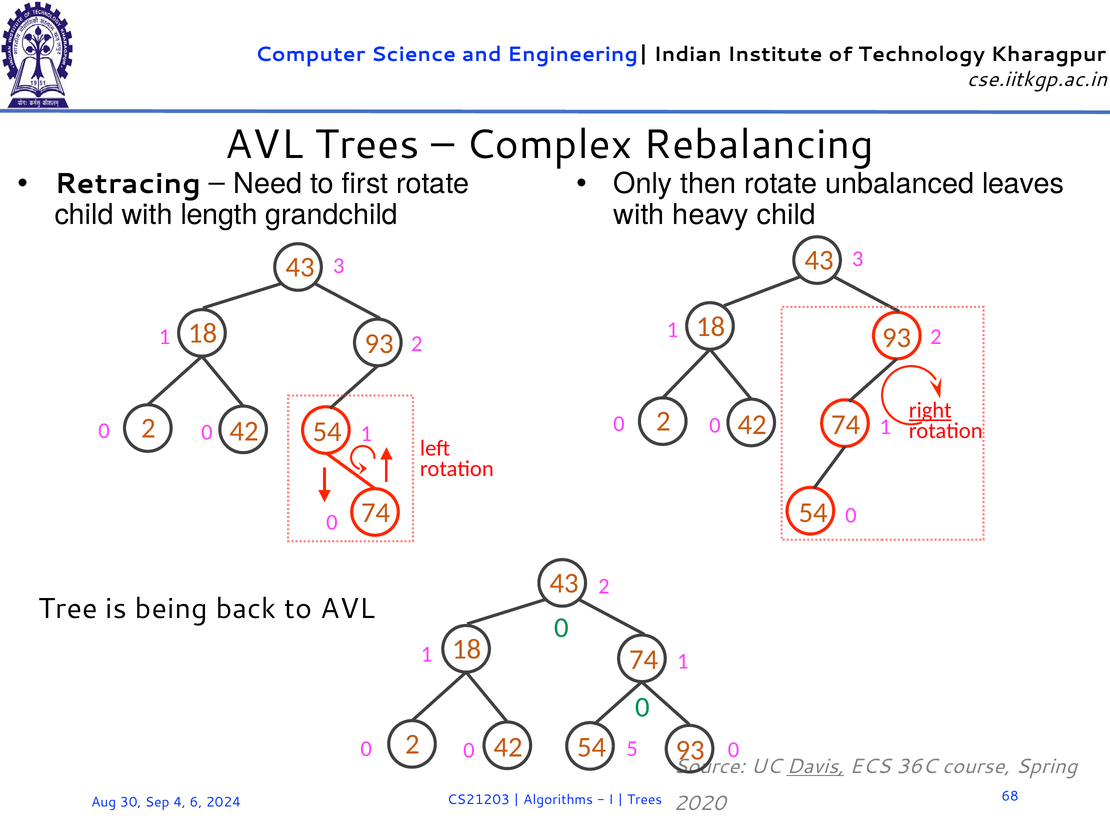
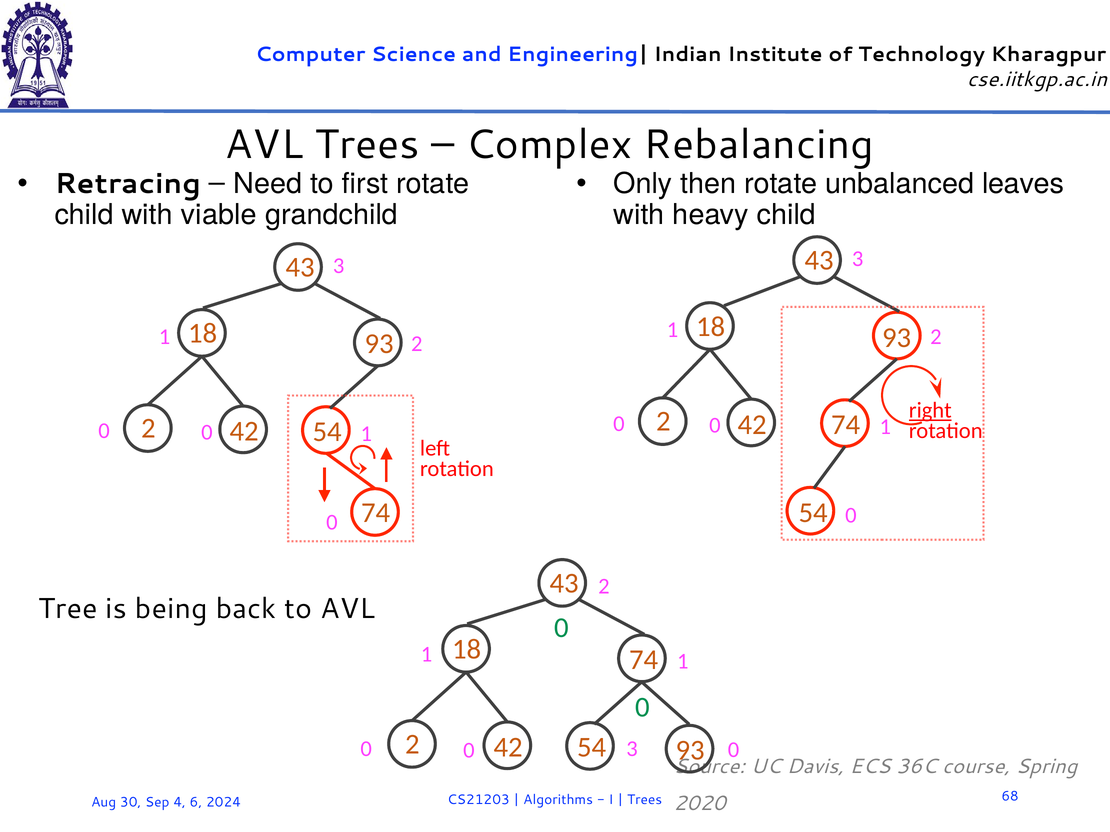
length: length -> viable (219, 215)
0 5: 5 -> 3 (632, 749)
Davis underline: present -> none (815, 767)
